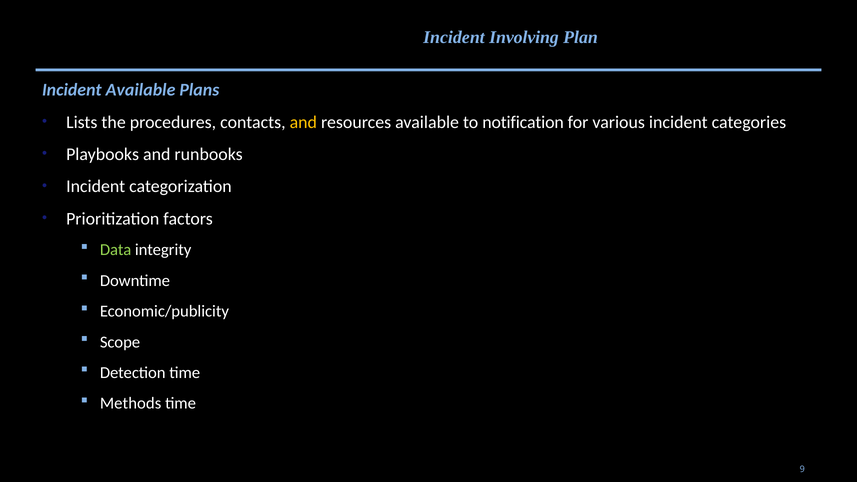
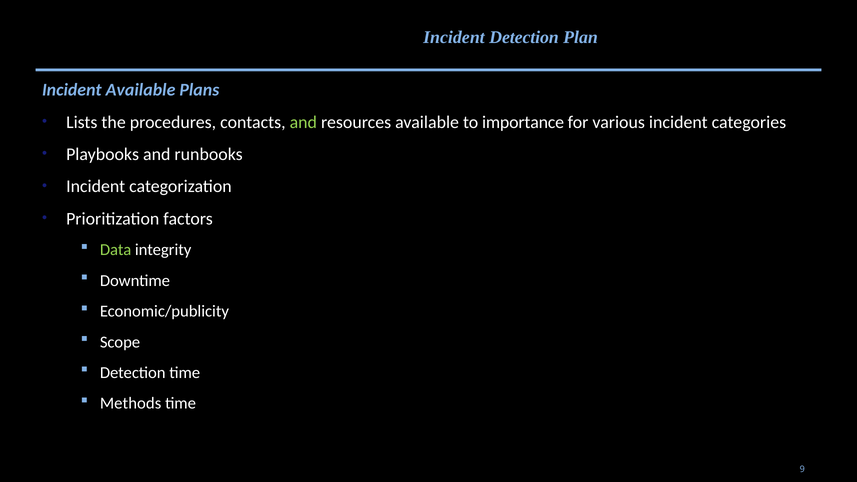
Incident Involving: Involving -> Detection (524, 38)
and colour: yellow -> light green (303, 122)
notification: notification -> importance (523, 122)
